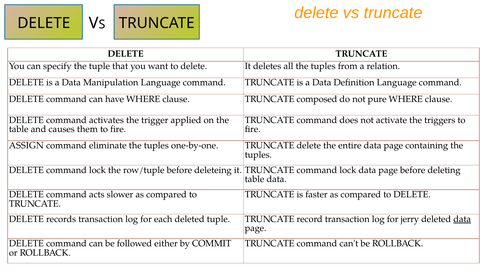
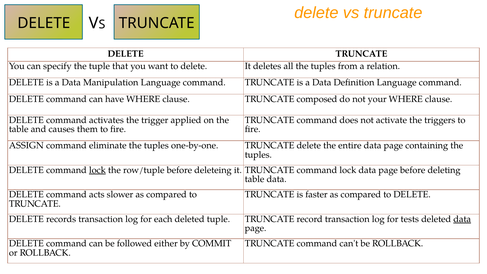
pure: pure -> your (377, 99)
lock underline: none -> present (97, 170)
jerry: jerry -> tests (410, 219)
